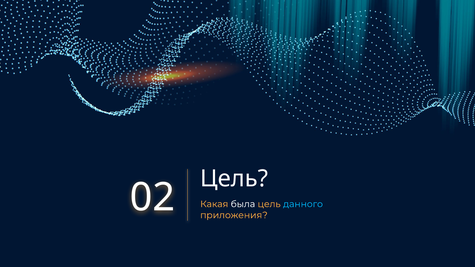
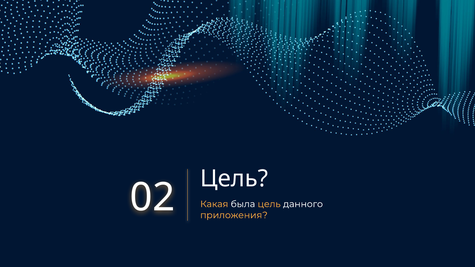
данного colour: light blue -> white (303, 204)
